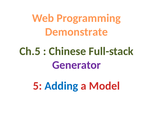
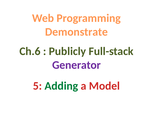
Ch.5: Ch.5 -> Ch.6 (30, 51)
Chinese: Chinese -> Publicly (67, 51)
Adding colour: blue -> green (61, 86)
